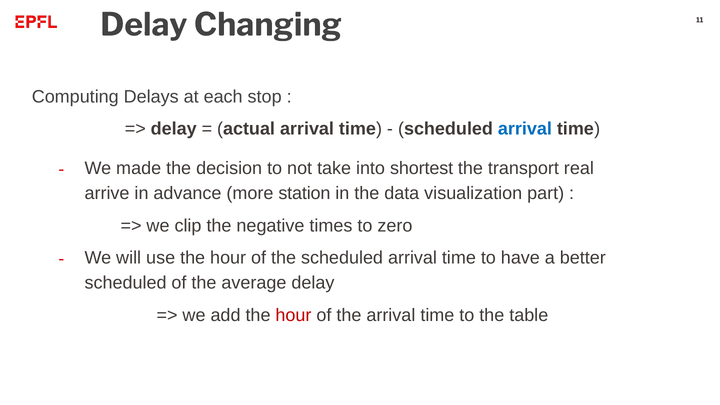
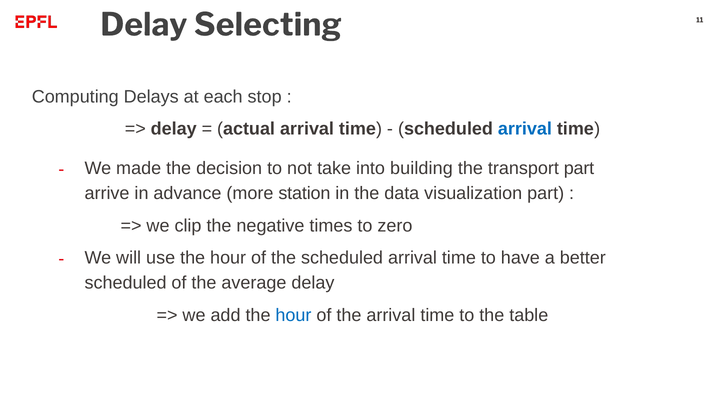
Changing: Changing -> Selecting (268, 25)
shortest: shortest -> building (421, 168)
transport real: real -> part (579, 168)
hour colour: red -> blue (293, 315)
